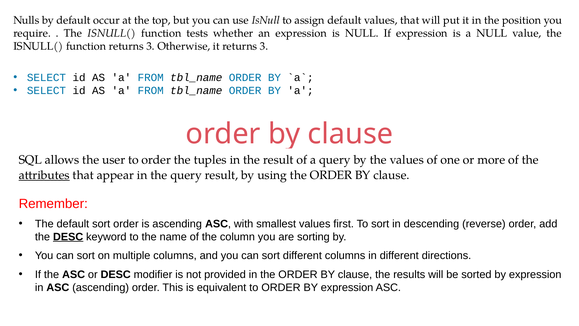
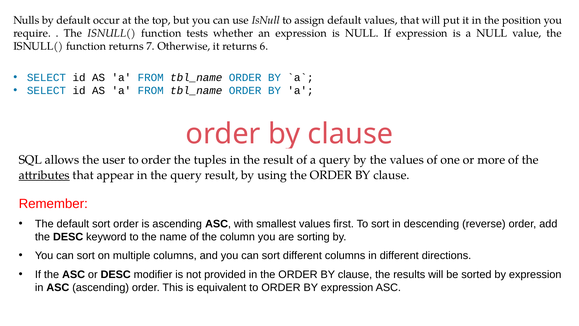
function returns 3: 3 -> 7 (151, 46)
it returns 3: 3 -> 6 (264, 46)
DESC underline: present -> none (68, 237)
